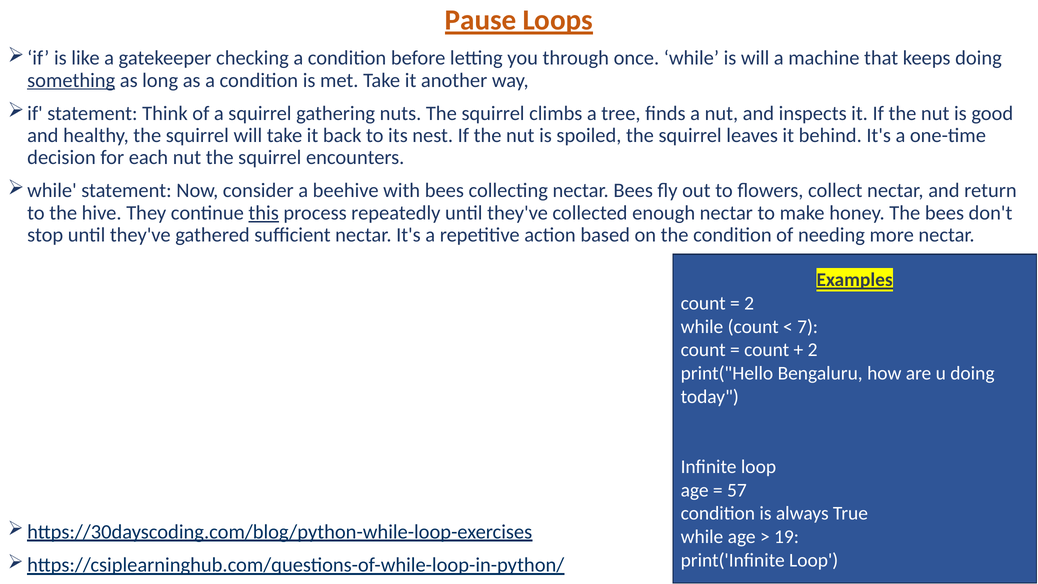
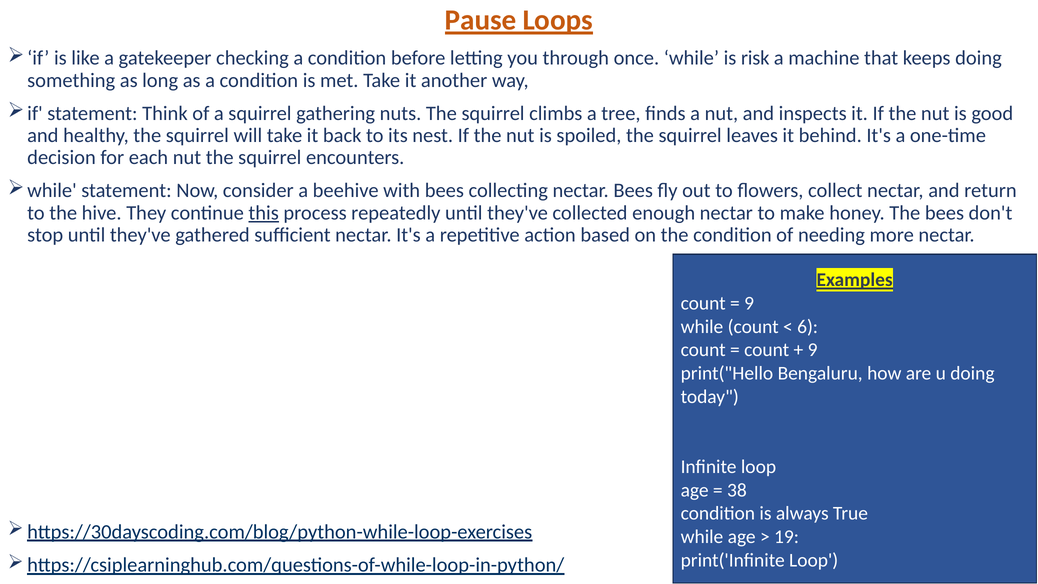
is will: will -> risk (755, 58)
something underline: present -> none (71, 80)
2: 2 -> 9 (749, 303)
7: 7 -> 6 (808, 327)
2: 2 -> 9 (813, 350)
57: 57 -> 38 (737, 490)
